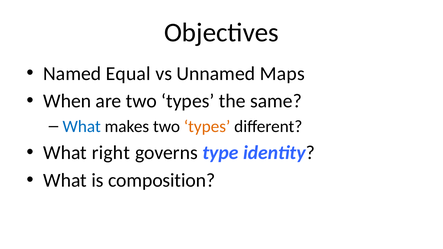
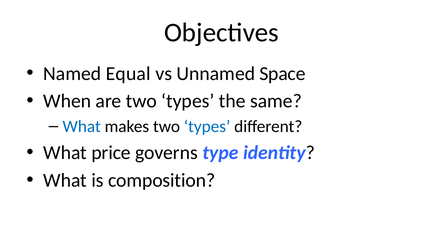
Maps: Maps -> Space (282, 74)
types colour: orange -> blue (207, 127)
right: right -> price (111, 153)
